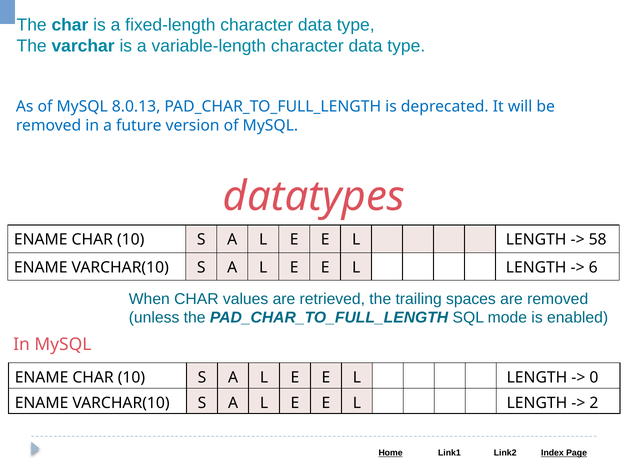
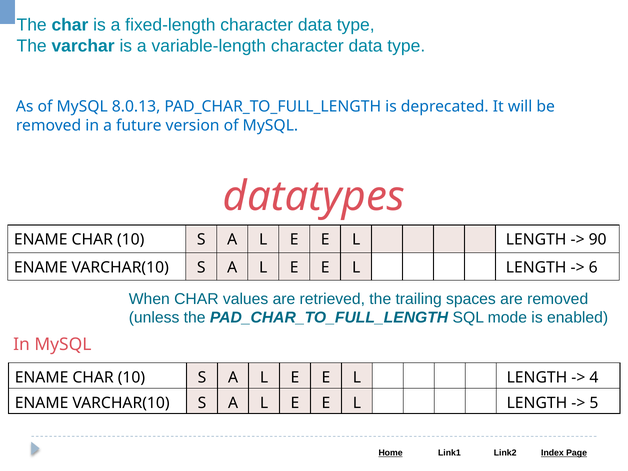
58: 58 -> 90 (598, 240)
0: 0 -> 4 (594, 378)
2: 2 -> 5 (594, 403)
